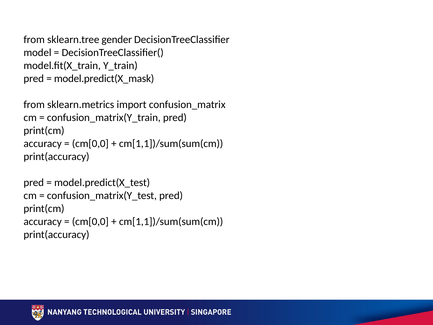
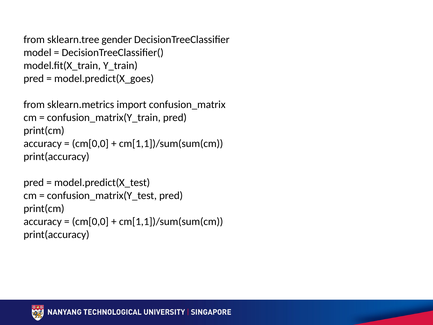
model.predict(X_mask: model.predict(X_mask -> model.predict(X_goes (104, 79)
